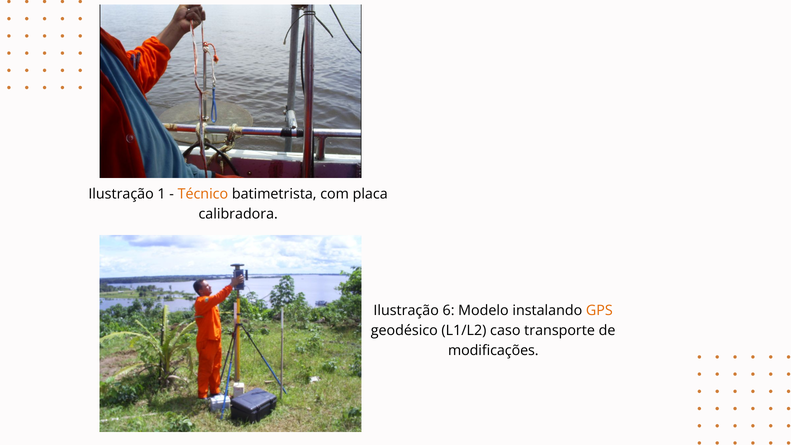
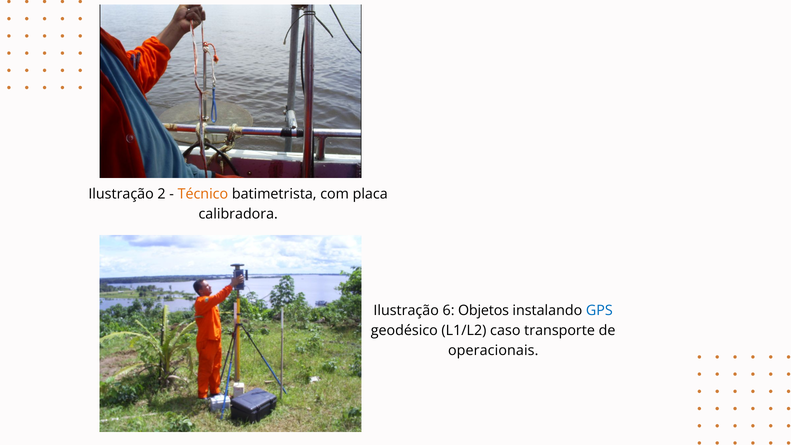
1: 1 -> 2 (162, 194)
Modelo: Modelo -> Objetos (484, 310)
GPS colour: orange -> blue (599, 310)
modificações: modificações -> operacionais (493, 350)
